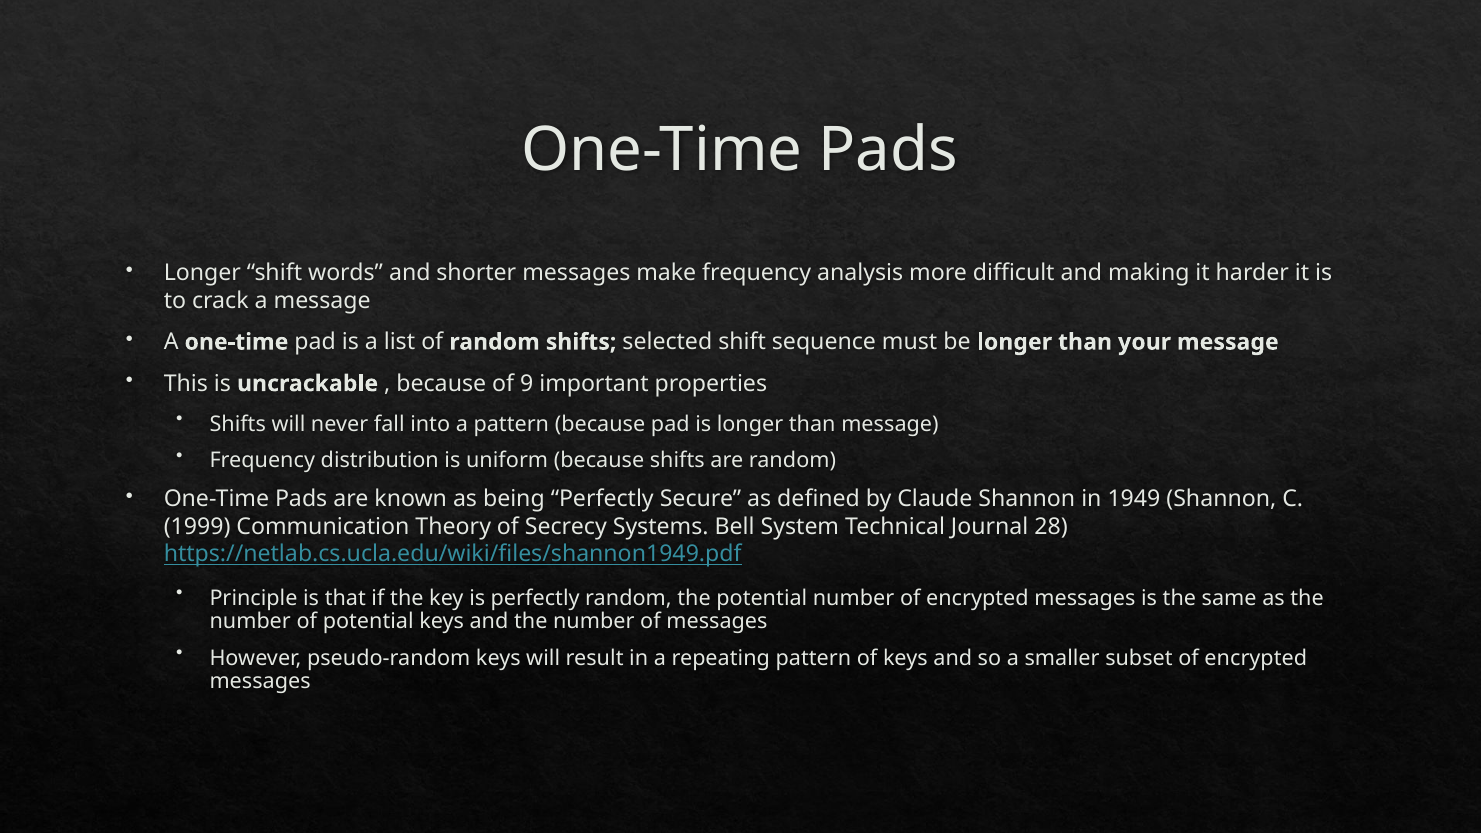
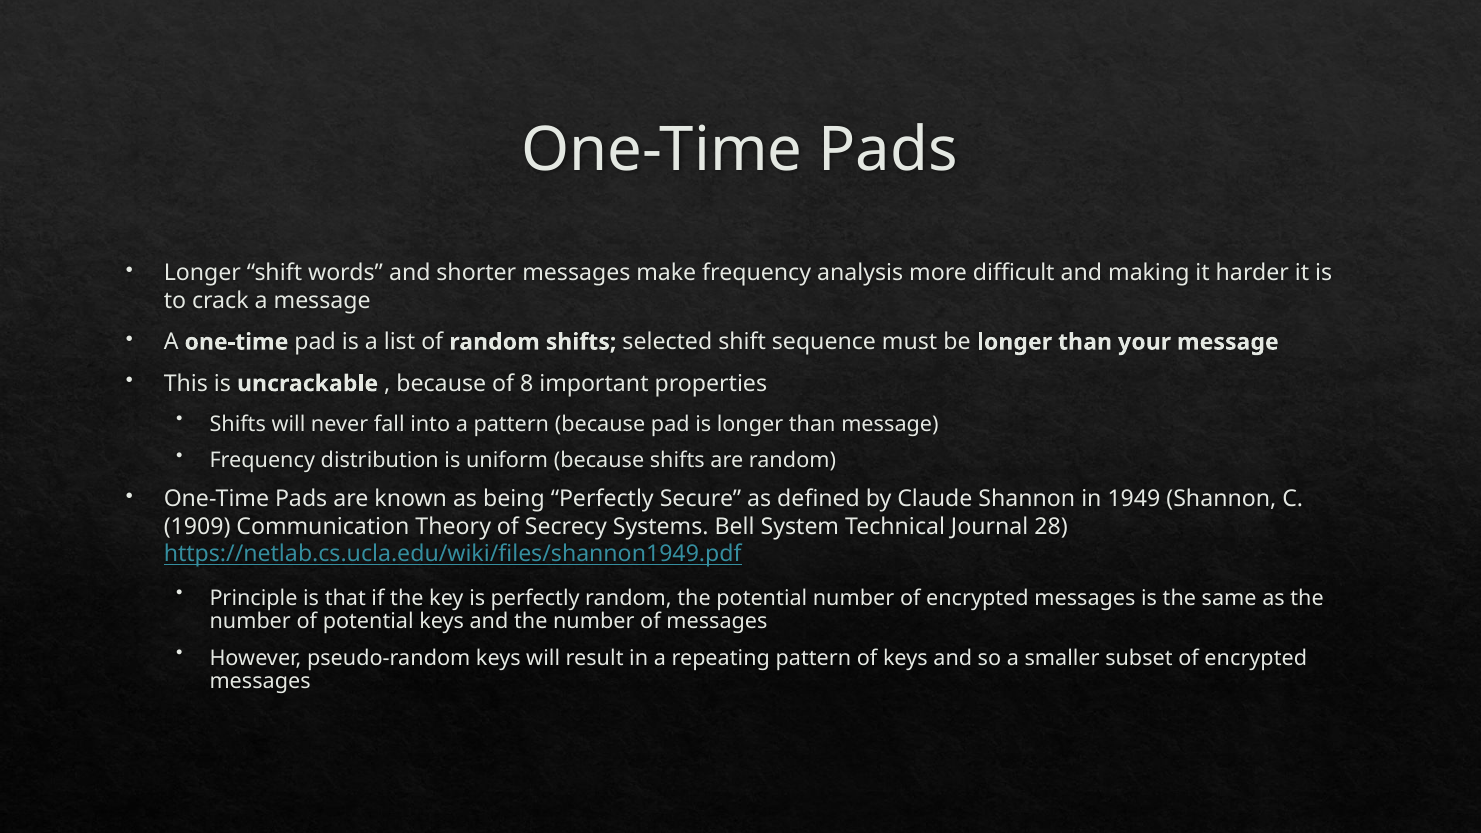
9: 9 -> 8 (527, 384)
1999: 1999 -> 1909 (197, 526)
